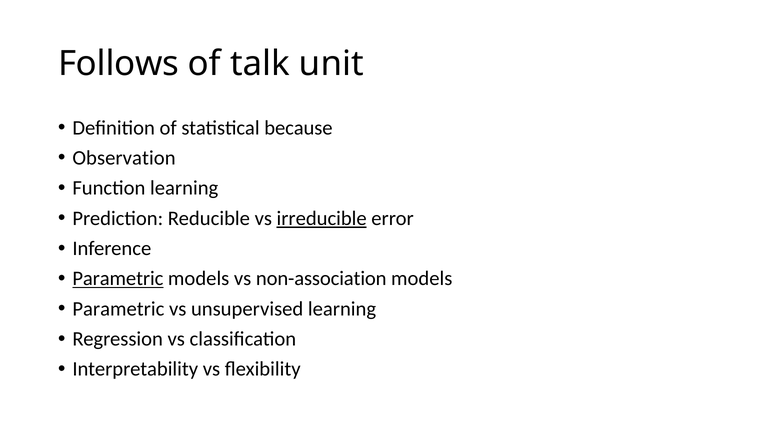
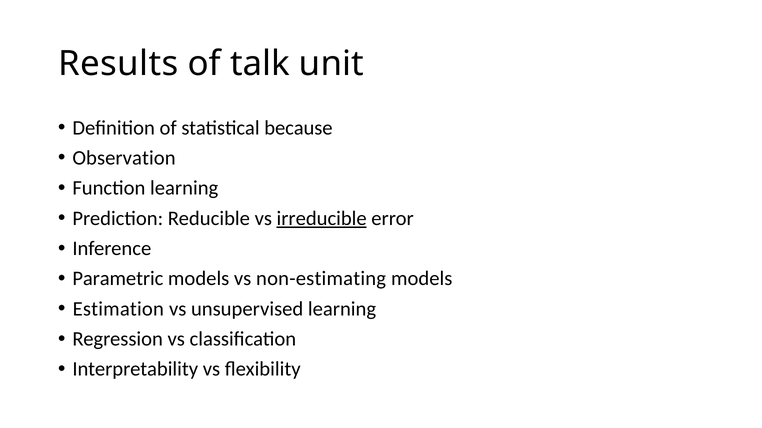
Follows: Follows -> Results (118, 64)
Parametric underline: present -> none (118, 279)
non-association: non-association -> non-estimating (321, 279)
Parametric: Parametric -> Estimation (118, 309)
